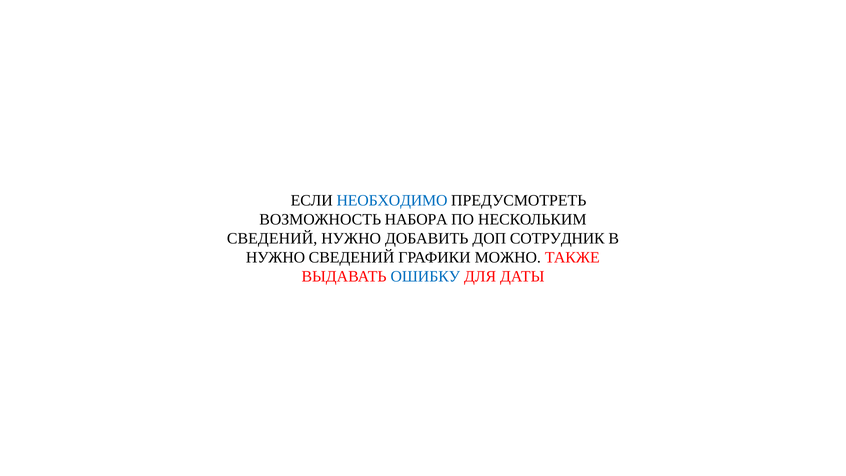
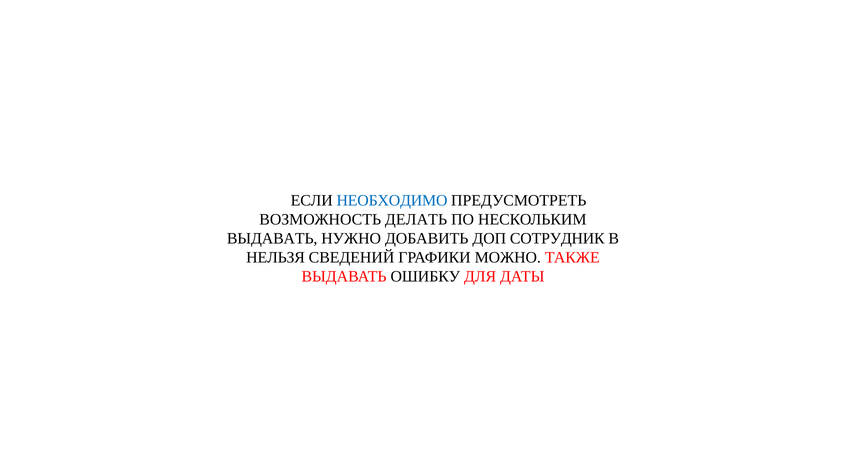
НАБОРА: НАБОРА -> ДЕЛАТЬ (416, 219)
СВЕДЕНИЙ: СВЕДЕНИЙ -> ВЫДАВАТЬ (272, 238)
НУЖНО: НУЖНО -> НЕЛЬЗЯ (276, 258)
ОШИБКУ colour: blue -> black (425, 277)
